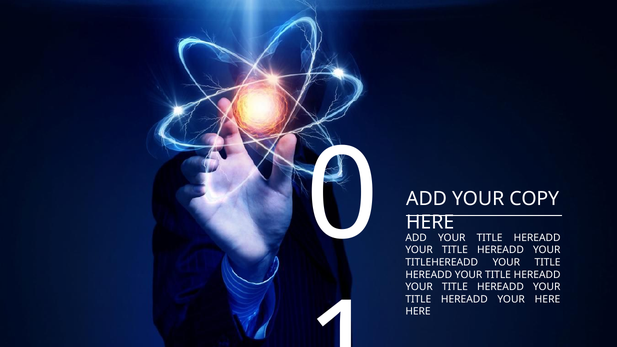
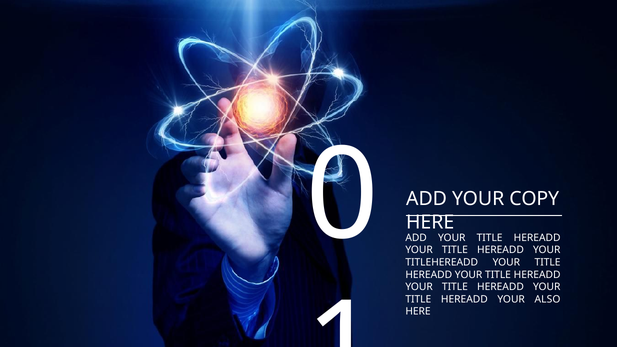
YOUR HERE: HERE -> ALSO (547, 299)
